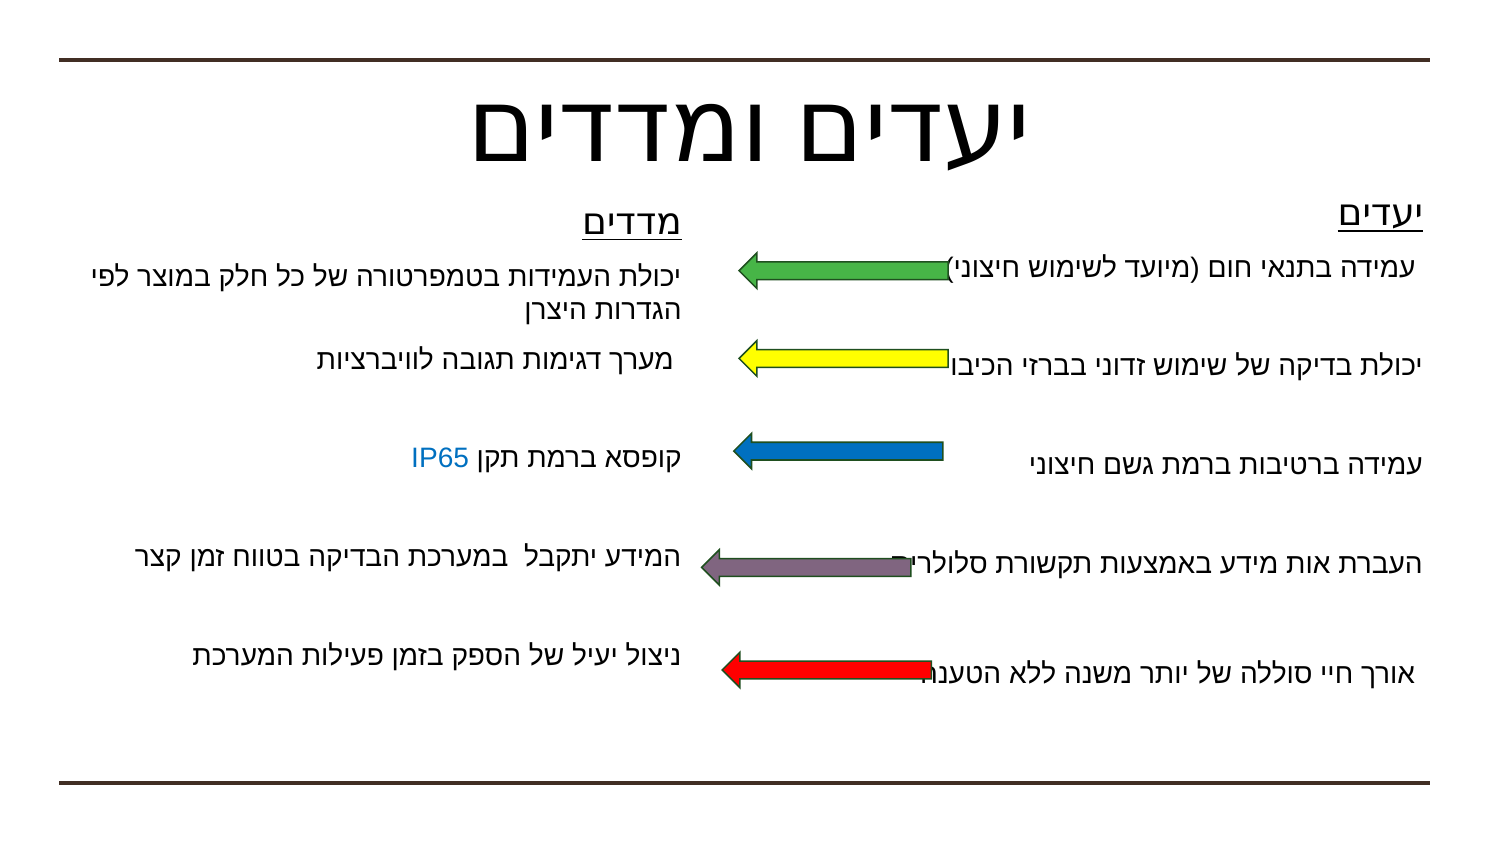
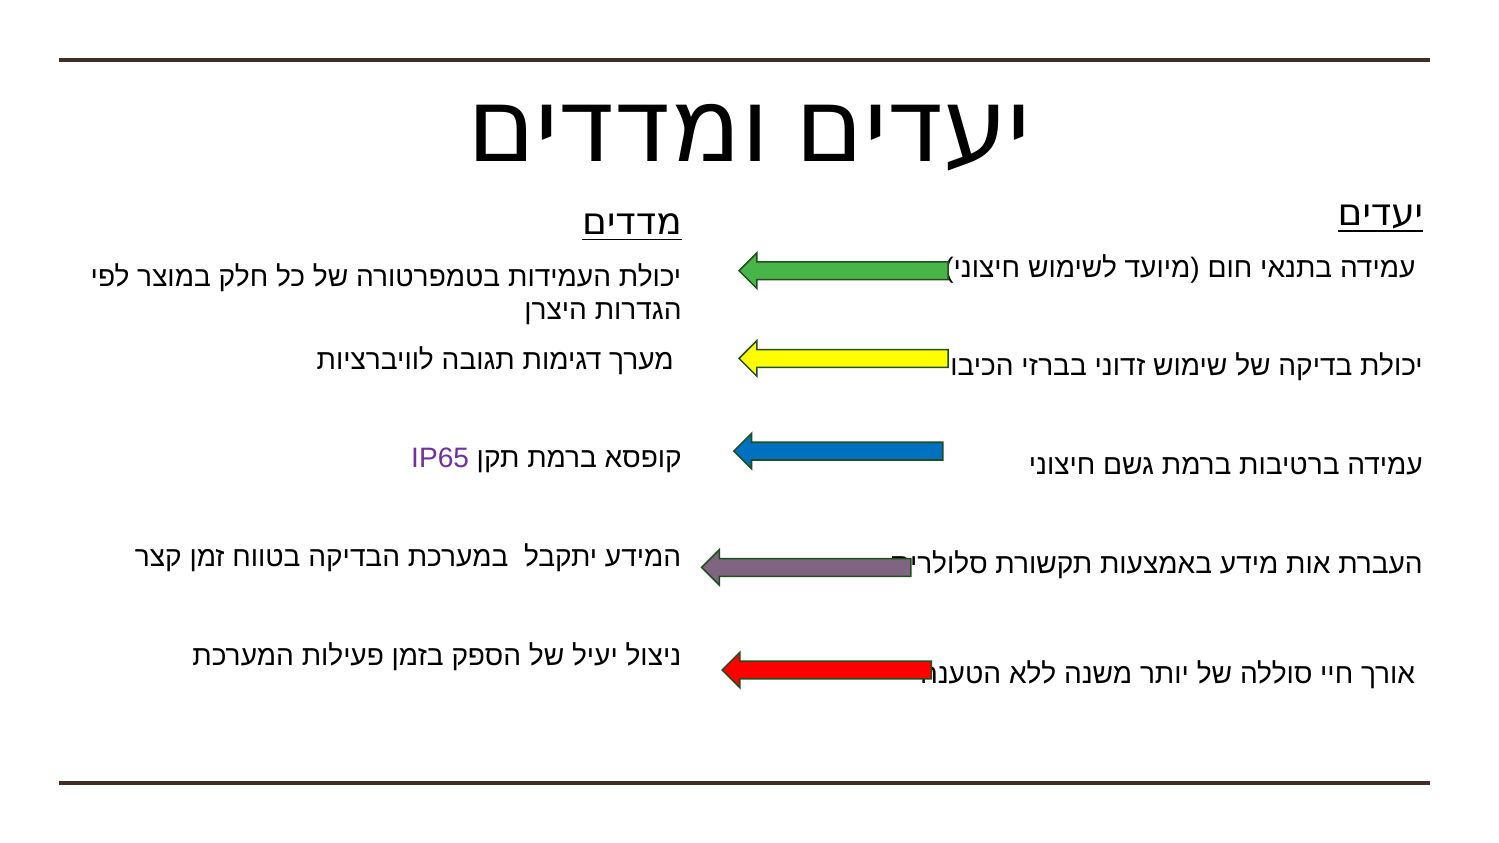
IP65 colour: blue -> purple (440, 459)
